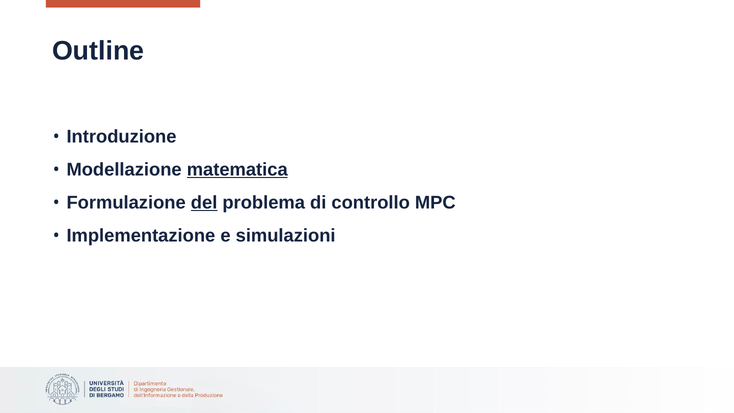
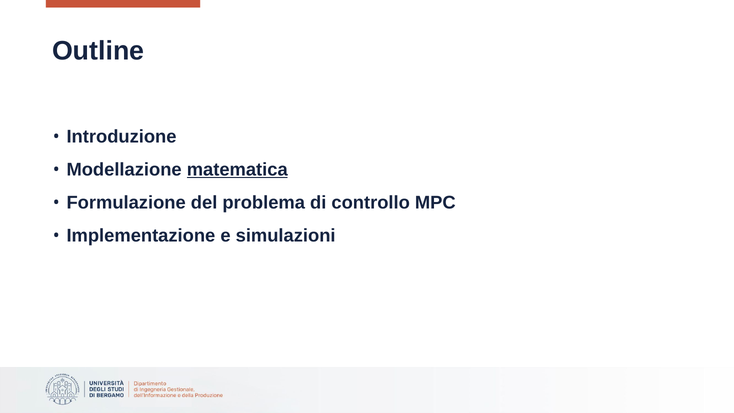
del underline: present -> none (204, 203)
